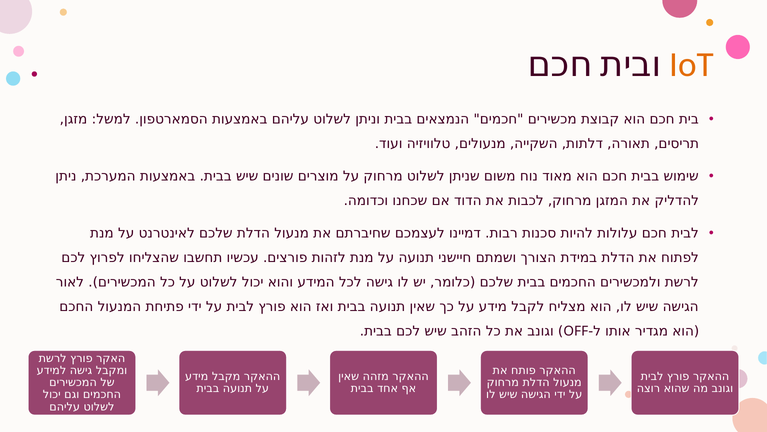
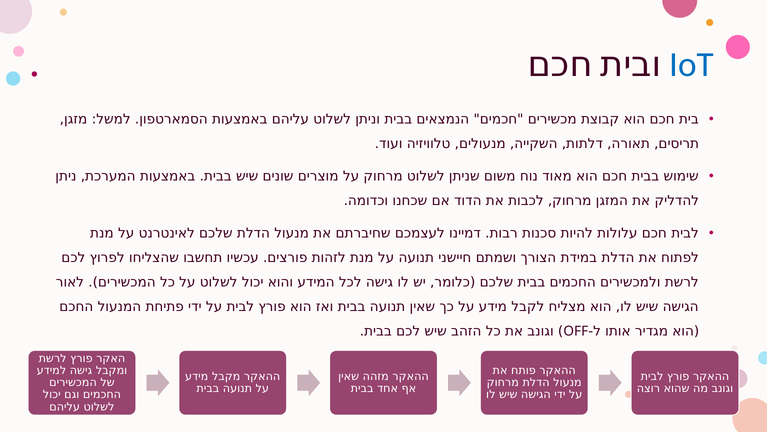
IoT colour: orange -> blue (691, 64)
